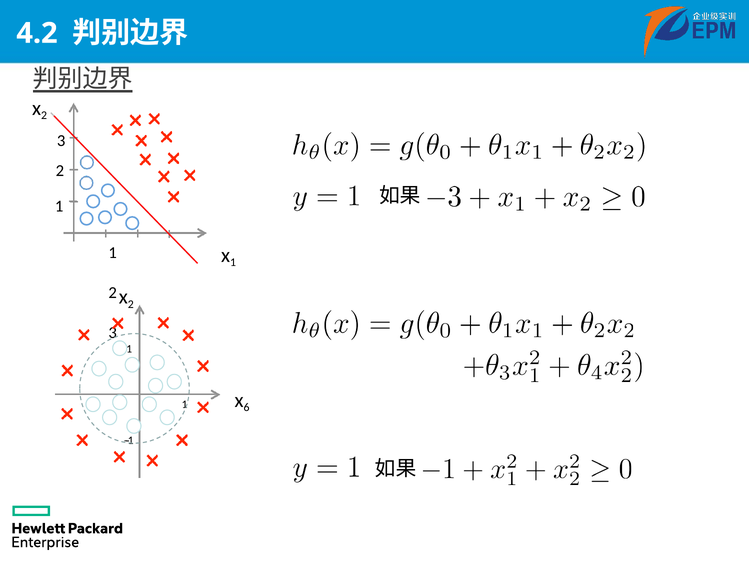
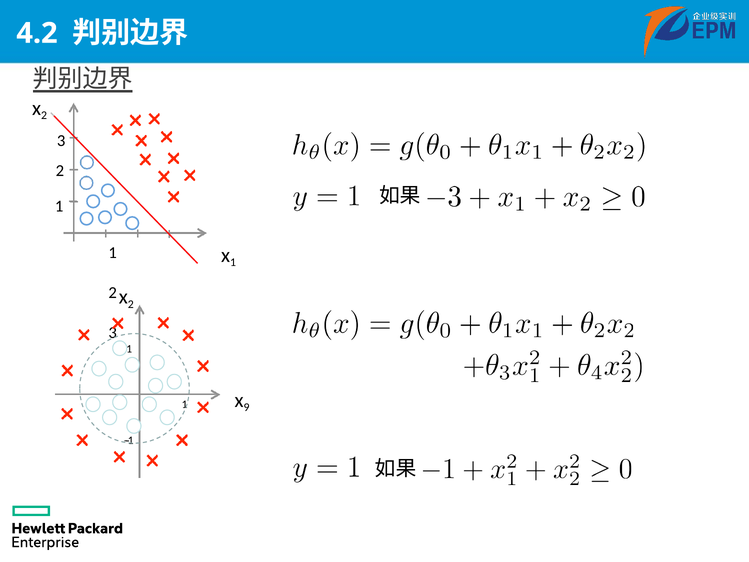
6: 6 -> 9 (247, 407)
